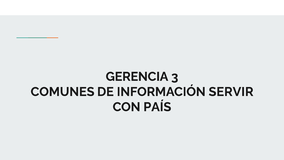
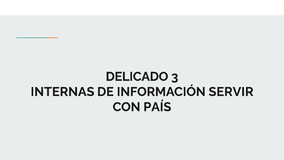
GERENCIA: GERENCIA -> DELICADO (137, 77)
COMUNES: COMUNES -> INTERNAS (62, 92)
